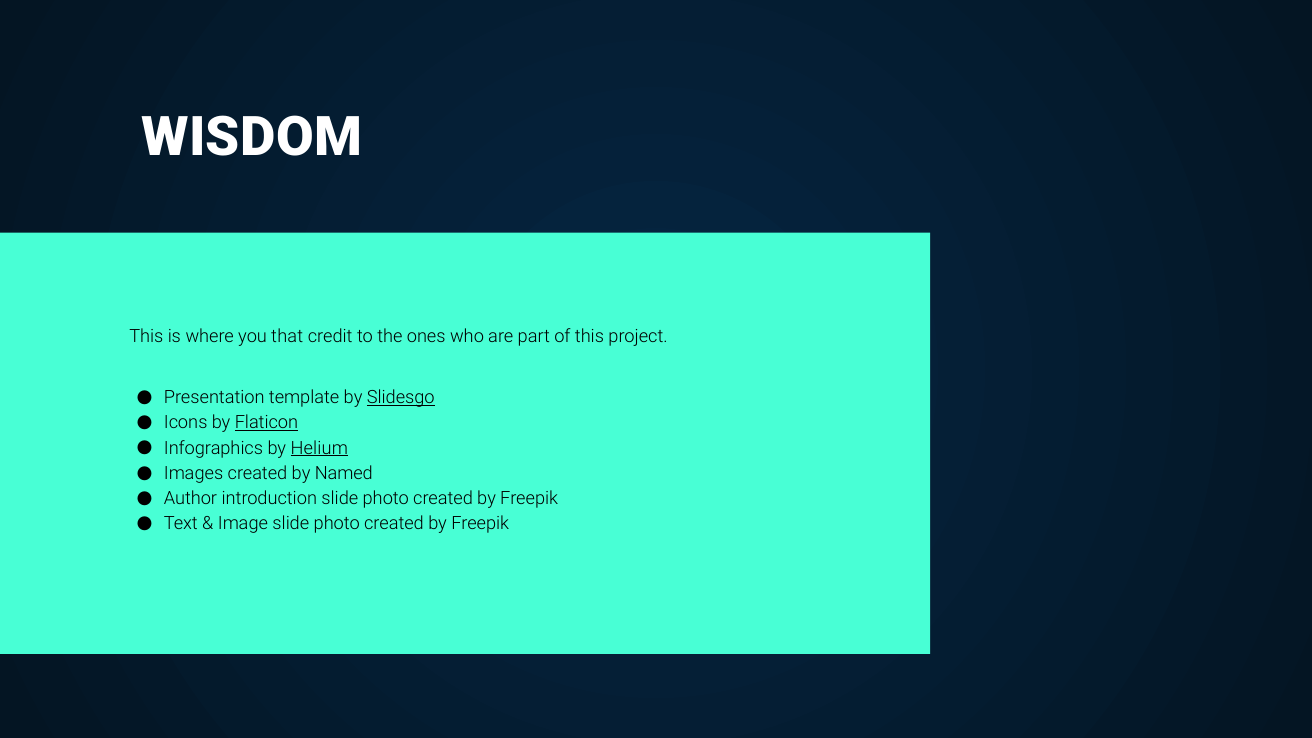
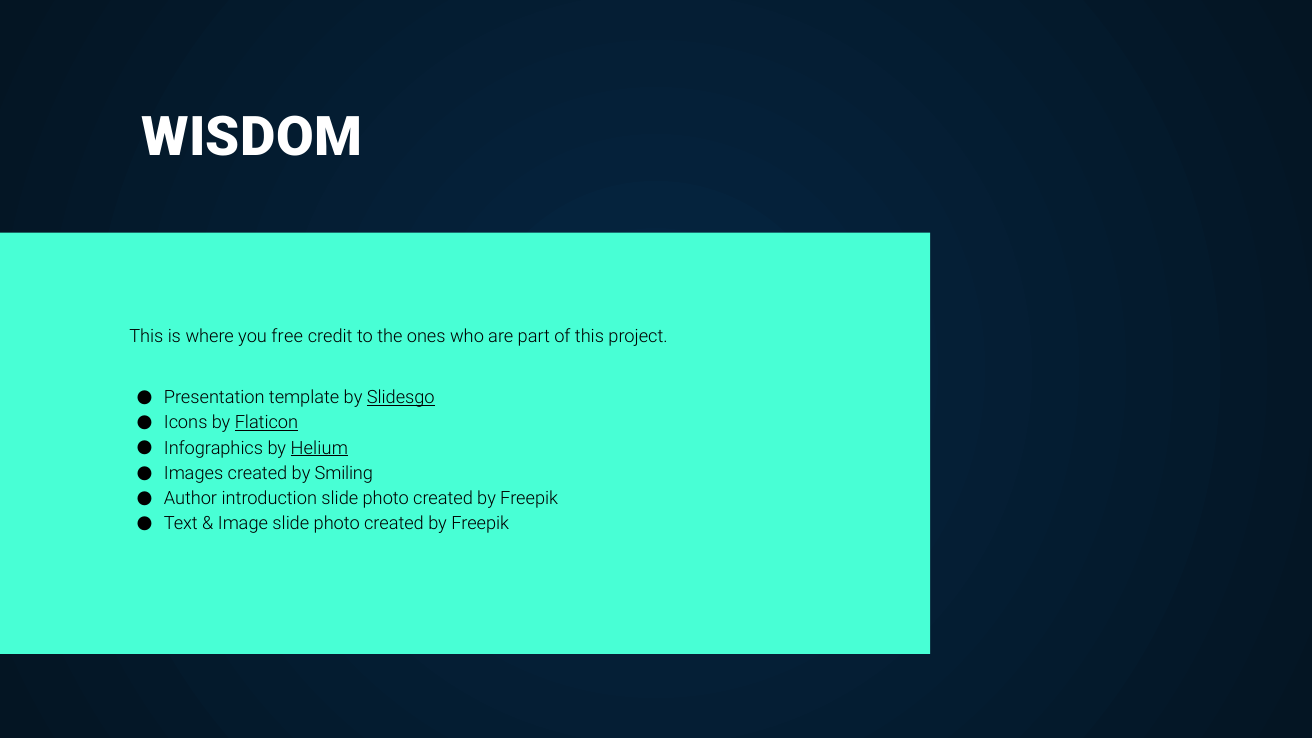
that: that -> free (287, 337)
Named: Named -> Smiling (344, 473)
